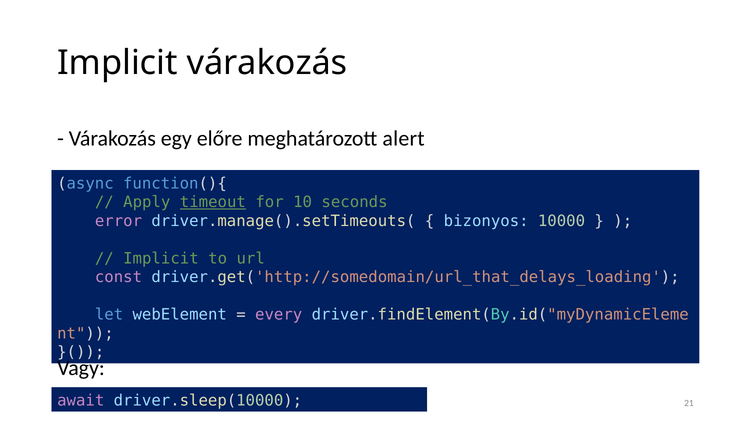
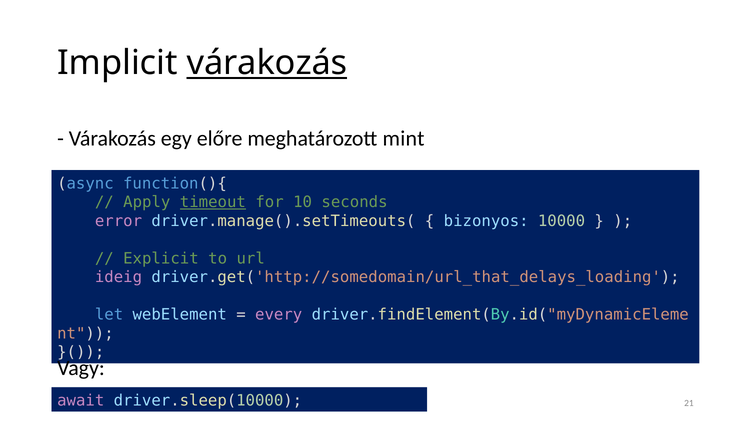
várakozás underline: none -> present (267, 63)
alert: alert -> mint (404, 139)
Implicit: Implicit -> Explicit (161, 259)
const: const -> ideig (118, 277)
